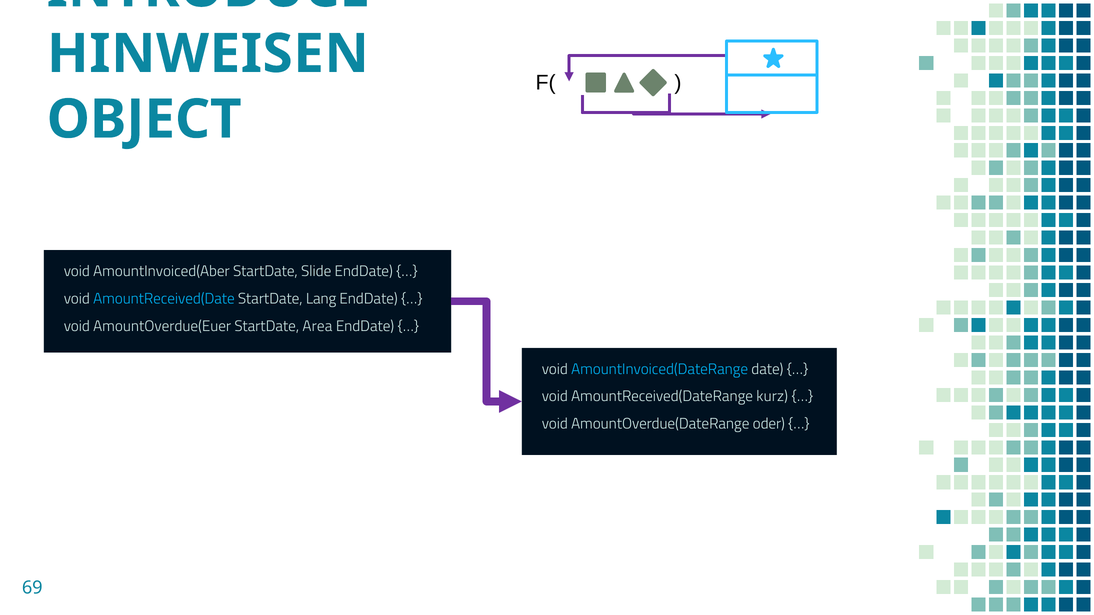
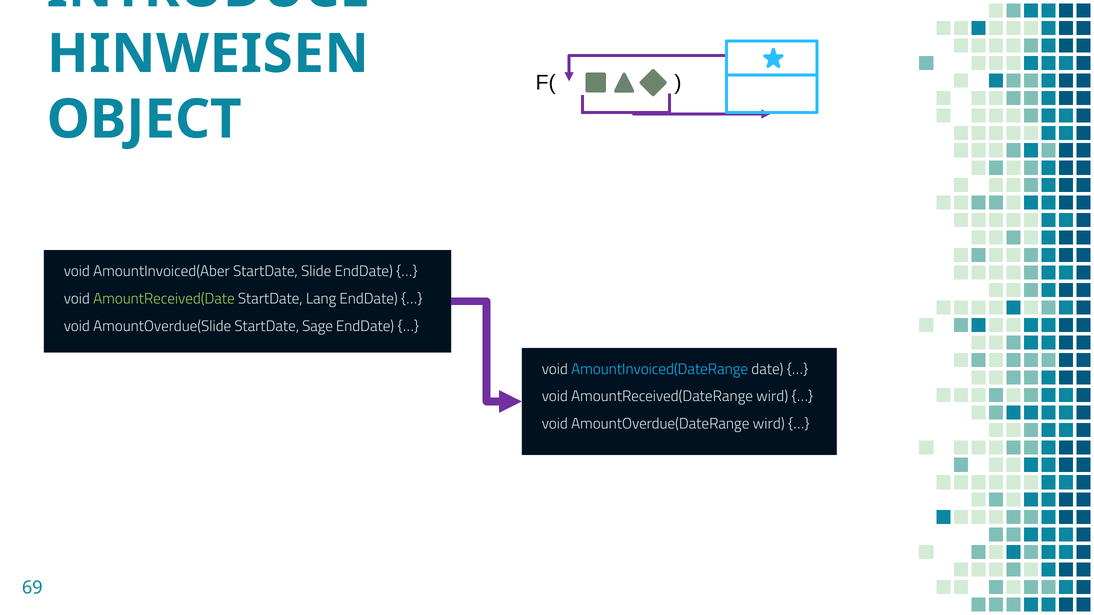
AmountReceived(Date colour: light blue -> light green (164, 299)
AmountOverdue(Euer: AmountOverdue(Euer -> AmountOverdue(Slide (162, 326)
Area: Area -> Sage (318, 326)
AmountReceived(DateRange kurz: kurz -> wird (772, 397)
AmountOverdue(DateRange oder: oder -> wird (769, 424)
